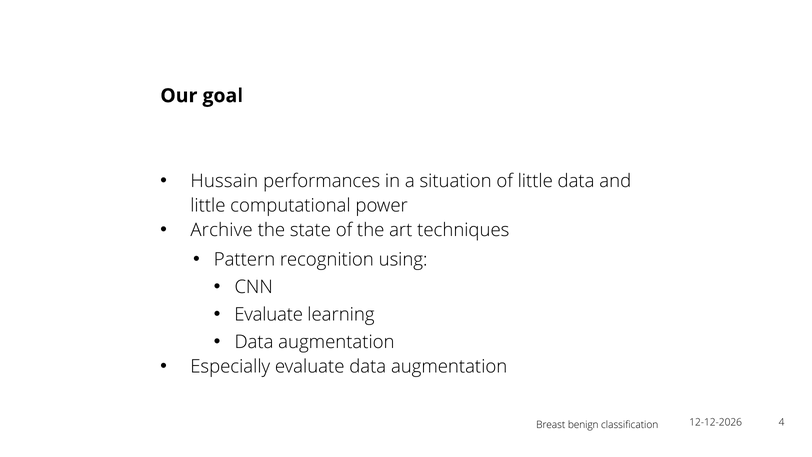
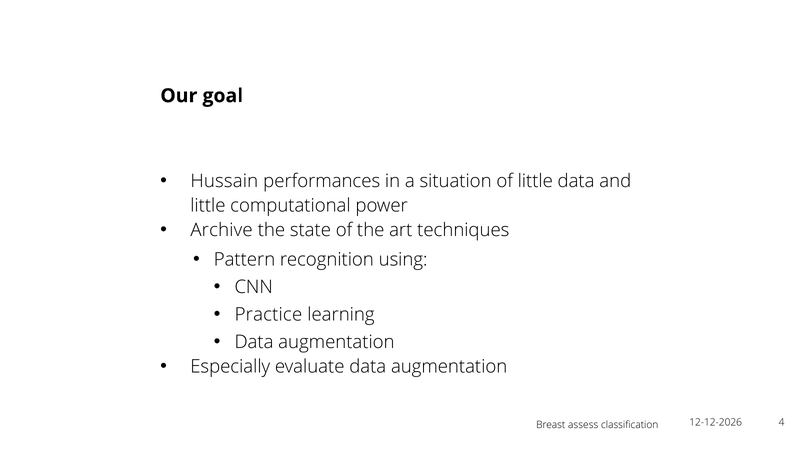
Evaluate: Evaluate -> Practice (268, 314)
benign: benign -> assess (583, 424)
